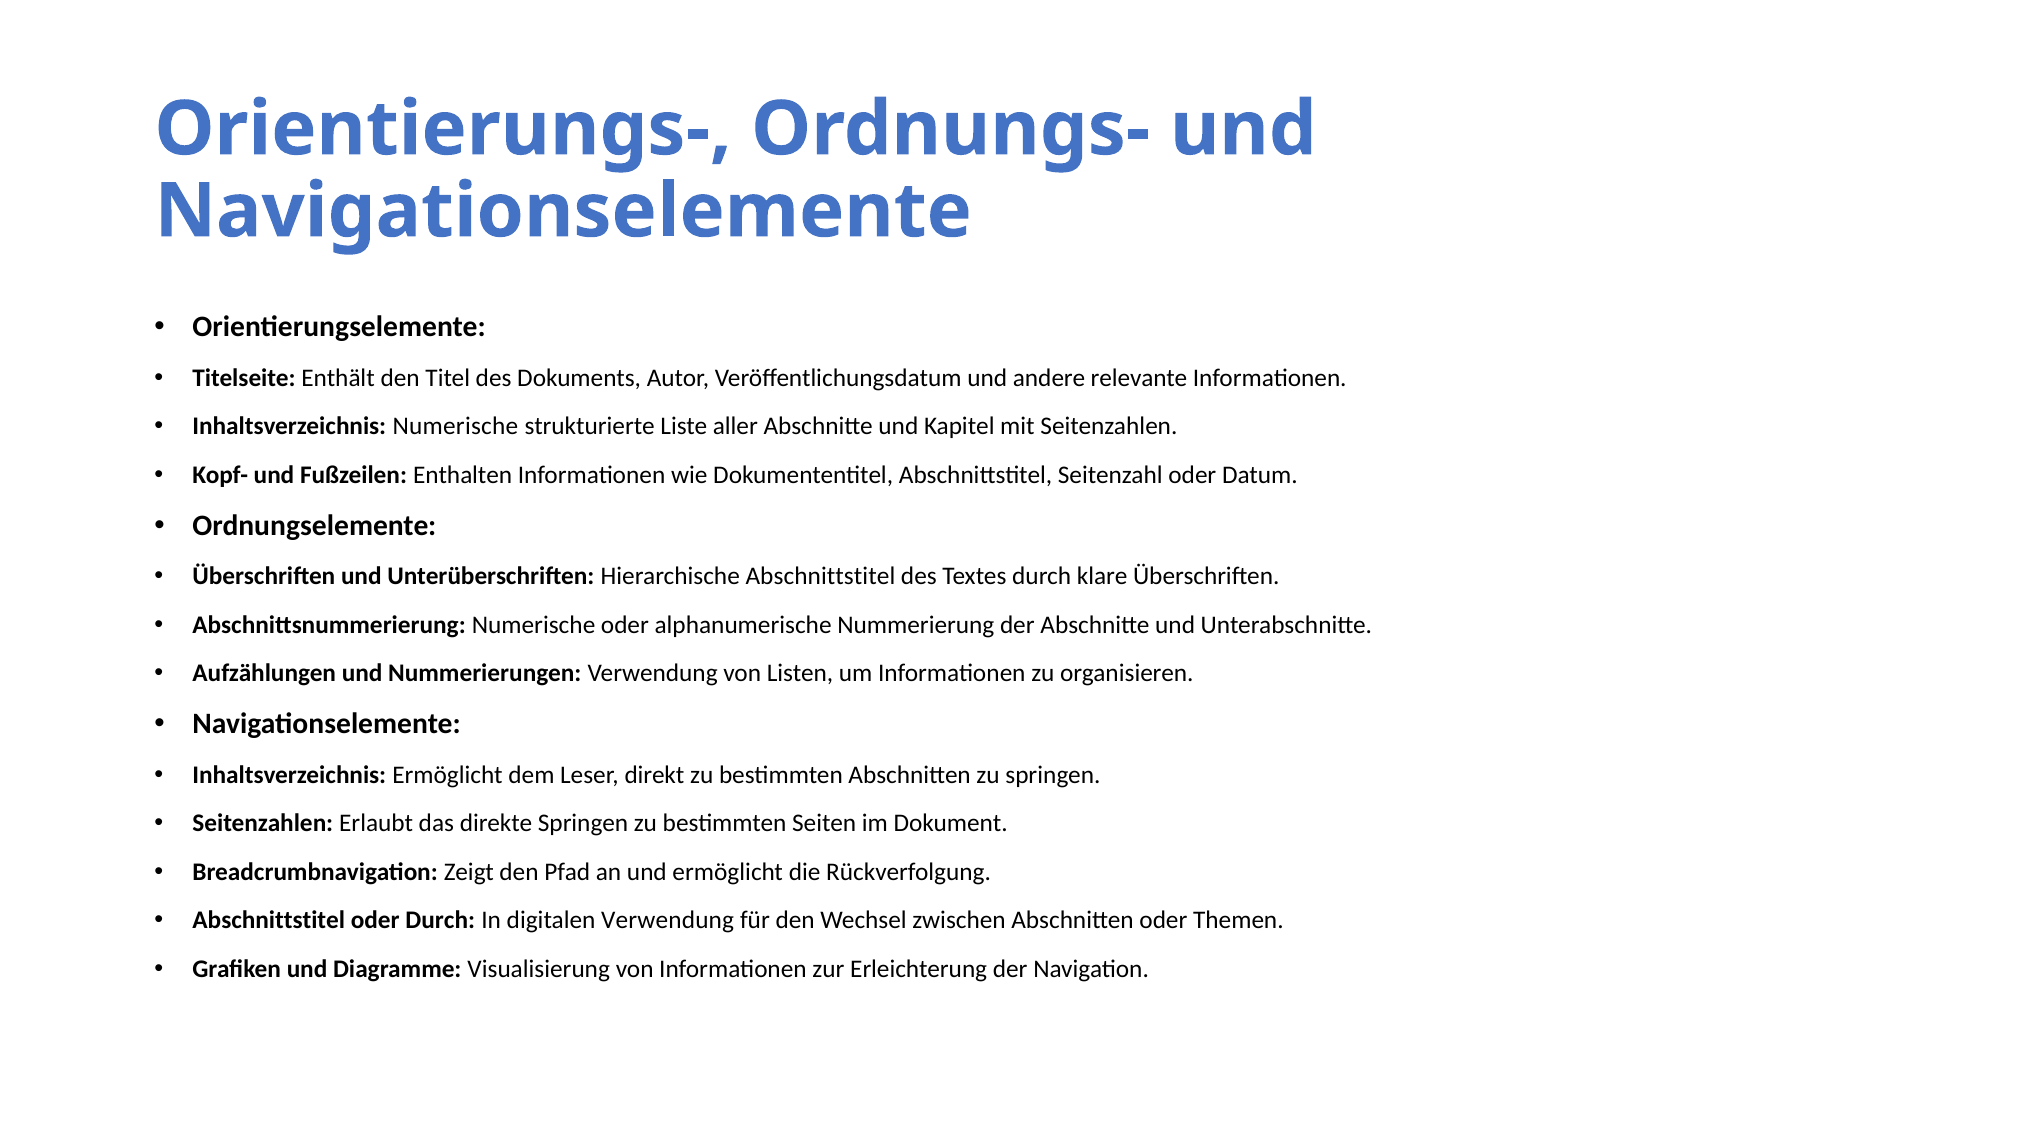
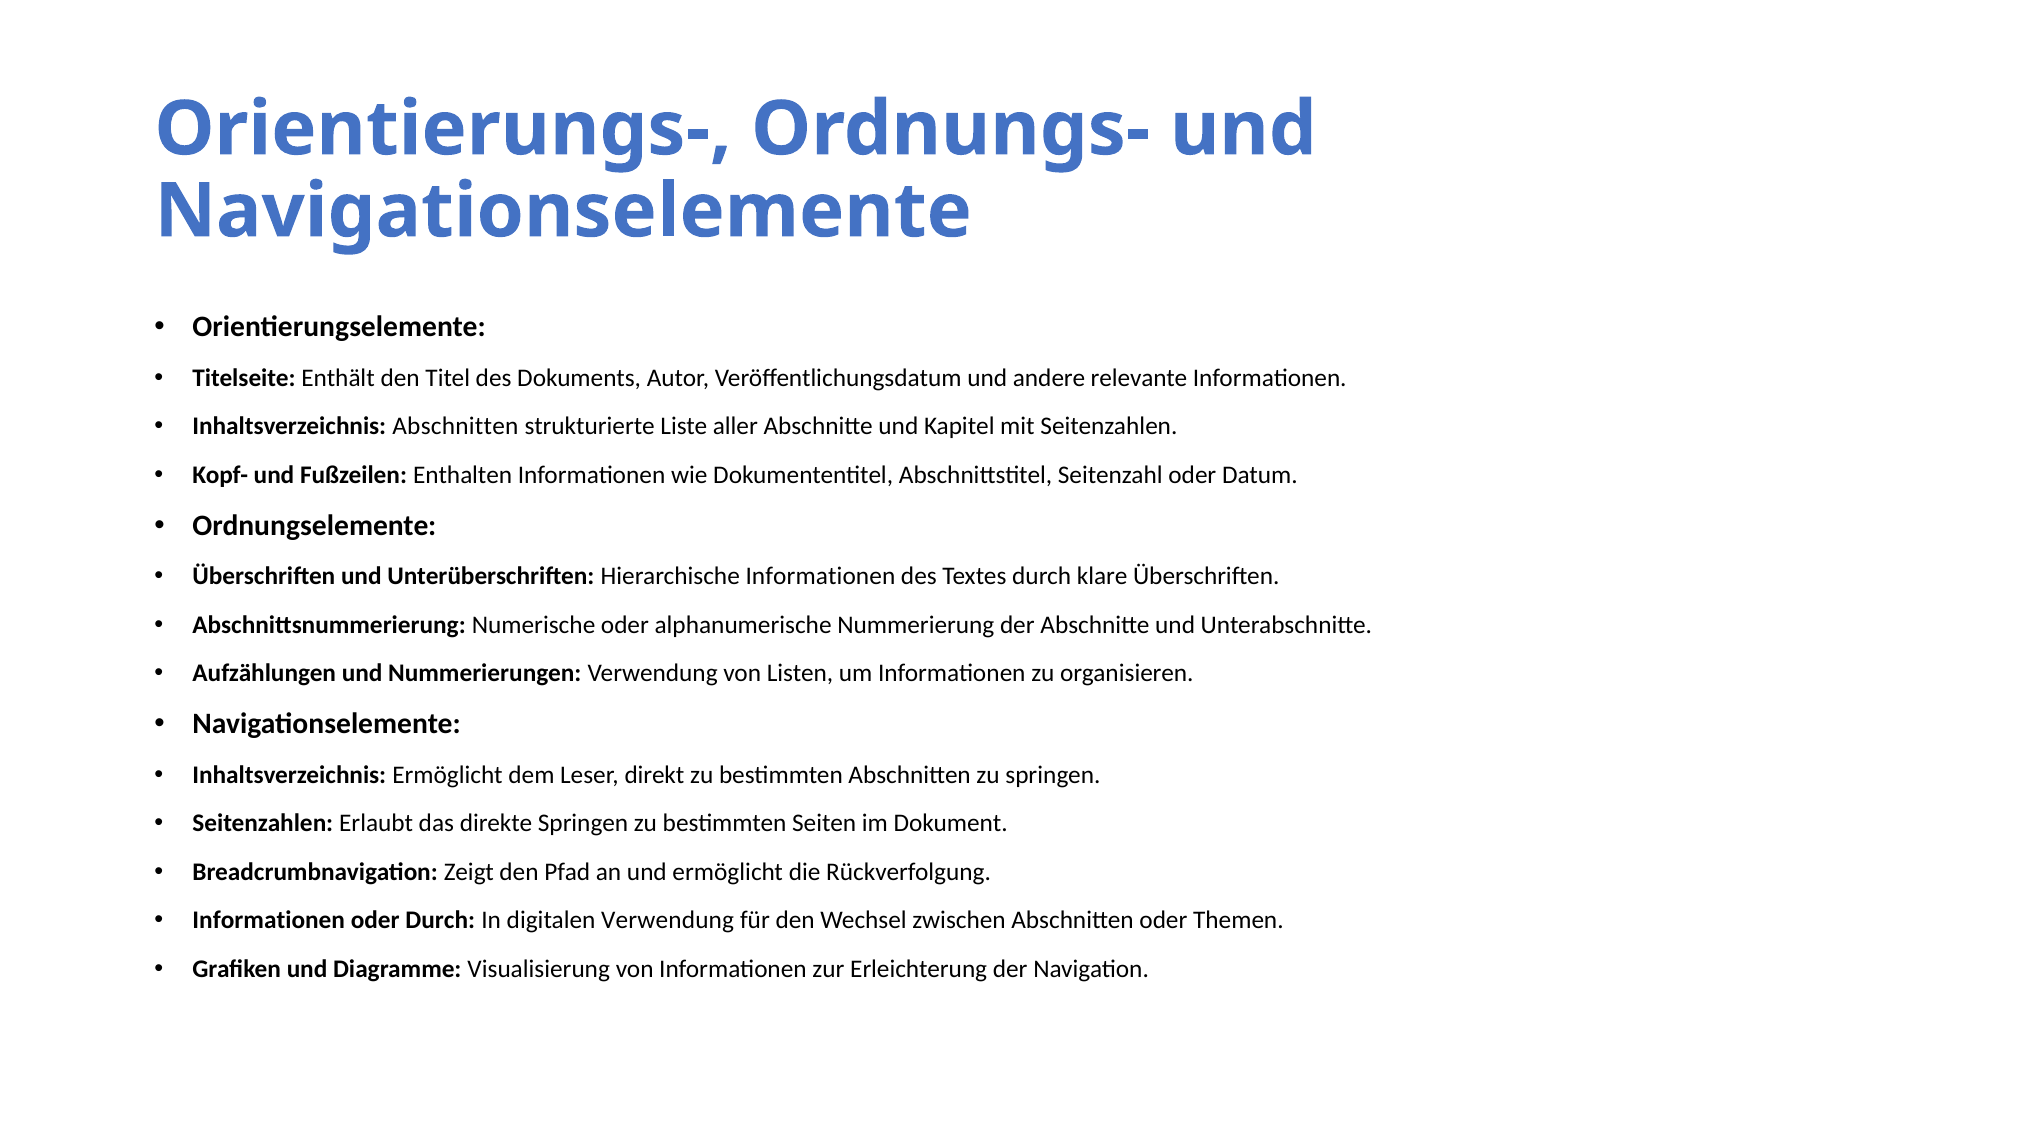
Inhaltsverzeichnis Numerische: Numerische -> Abschnitten (455, 426)
Hierarchische Abschnittstitel: Abschnittstitel -> Informationen (820, 576)
Abschnittstitel: Abschnittstitel -> Informationen (269, 920)
